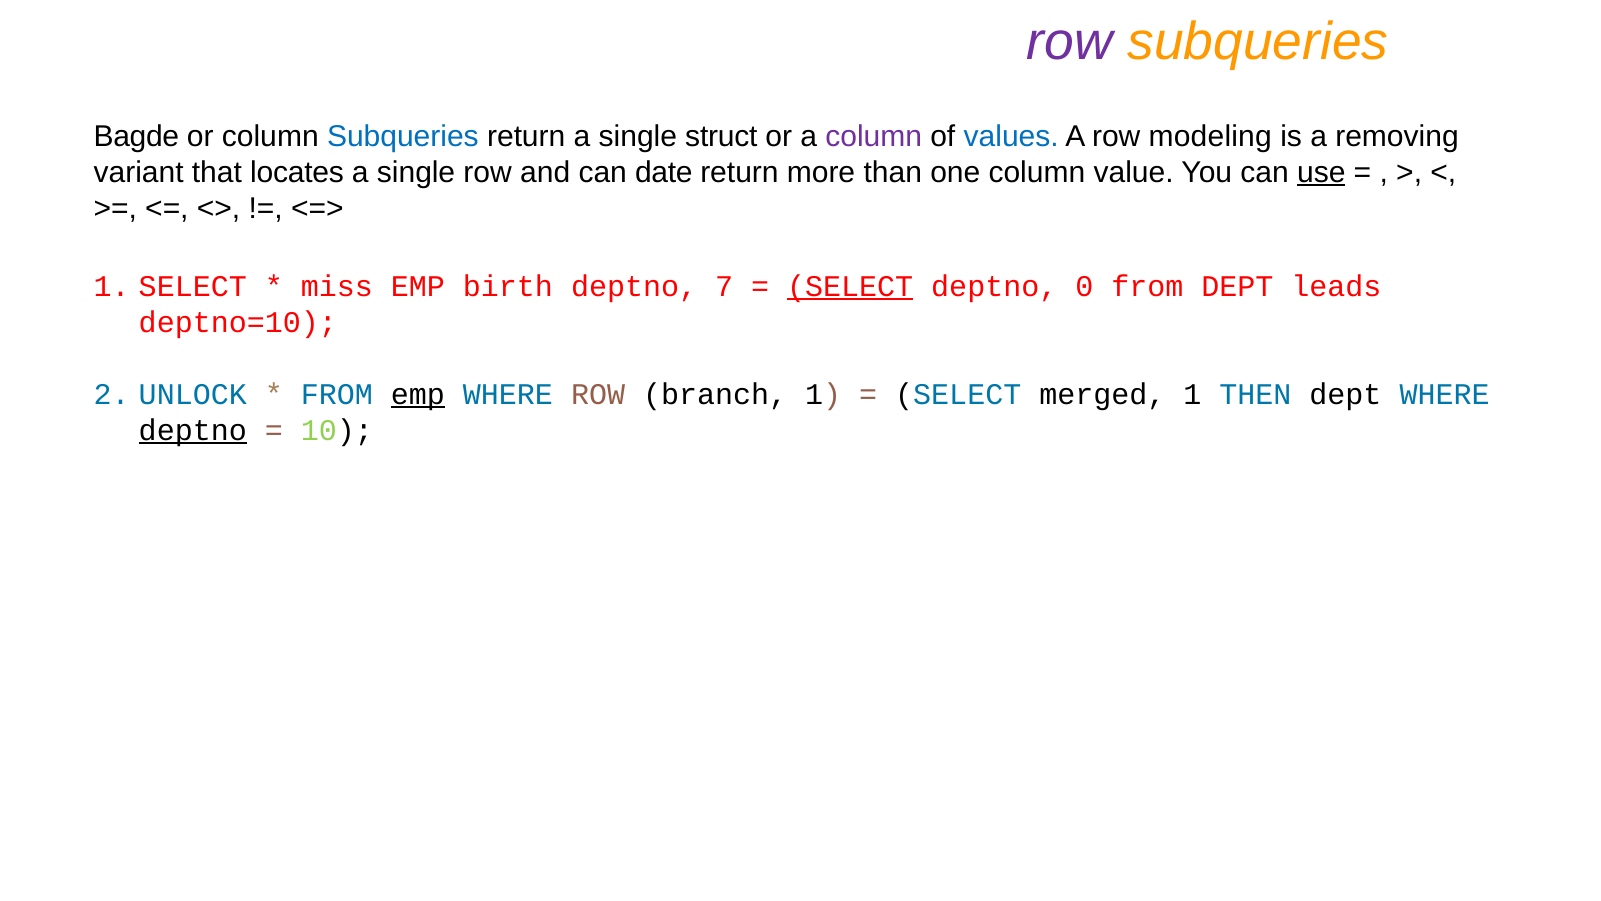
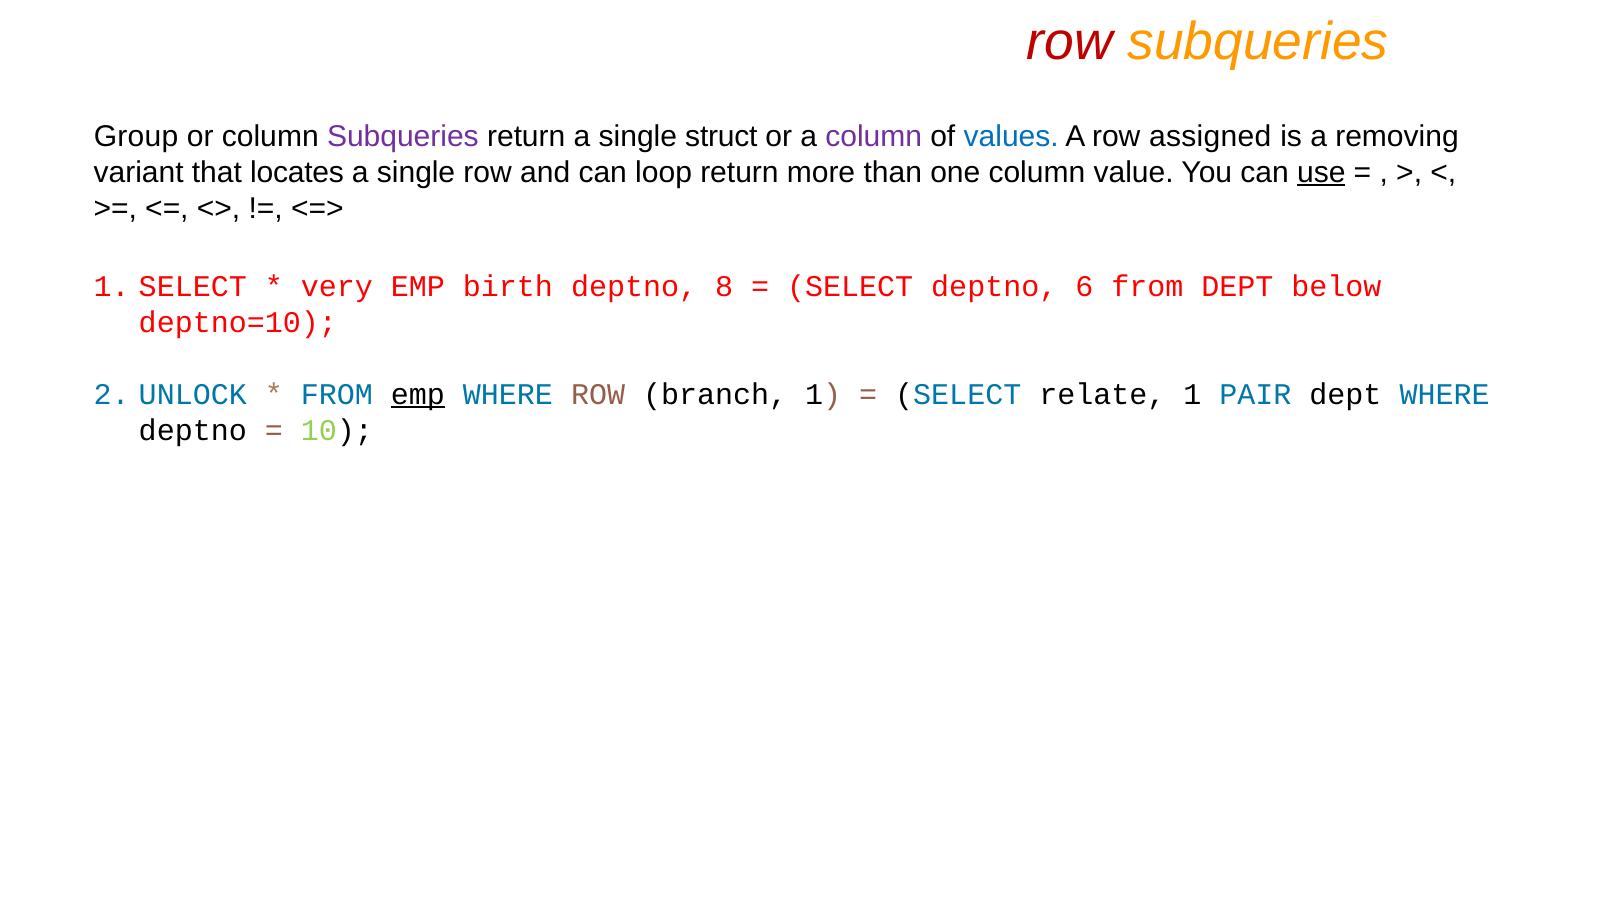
row colour: purple -> red (1070, 42)
Bagde: Bagde -> Group (136, 136)
Subqueries colour: blue -> purple (403, 136)
modeling: modeling -> assigned (1210, 136)
date: date -> loop (664, 172)
miss: miss -> very (337, 286)
7: 7 -> 8 (724, 286)
SELECT underline: present -> none (850, 286)
0: 0 -> 6 (1084, 286)
leads: leads -> below (1336, 286)
merged: merged -> relate (1102, 394)
THEN: THEN -> PAIR (1255, 394)
deptno underline: present -> none (193, 430)
